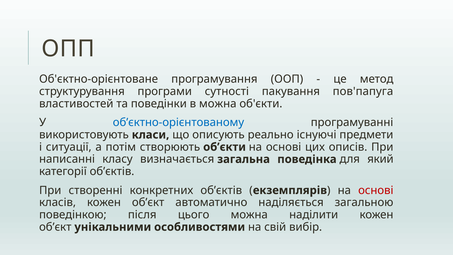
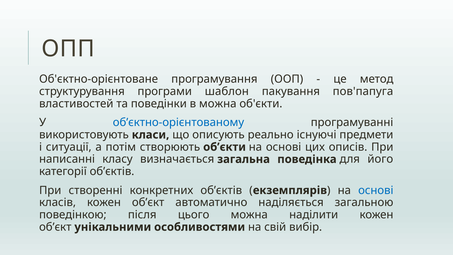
сутності: сутності -> шаблон (227, 91)
який: який -> його (380, 159)
основі colour: red -> blue (376, 190)
